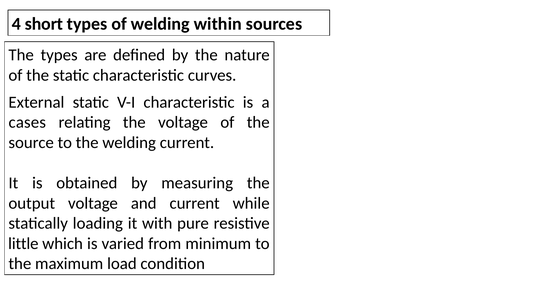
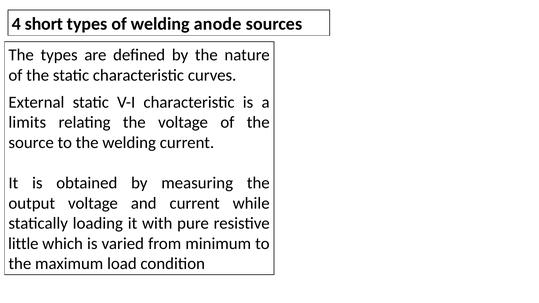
within: within -> anode (218, 24)
cases: cases -> limits (27, 122)
